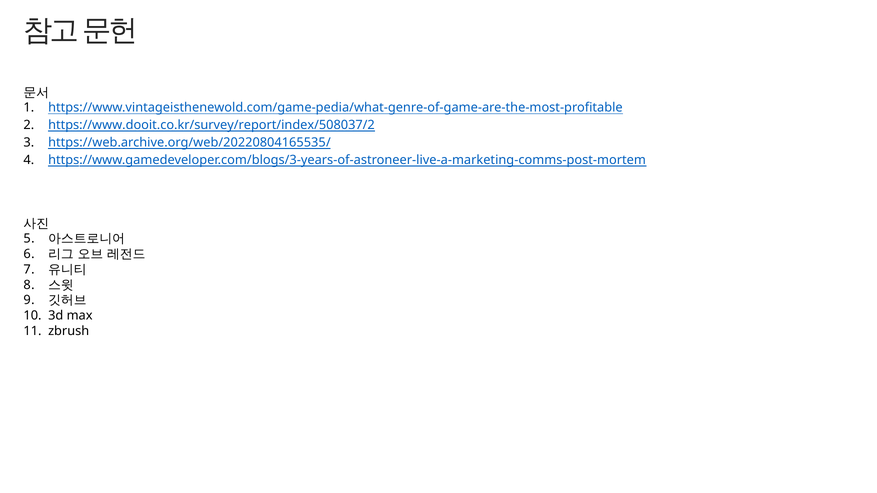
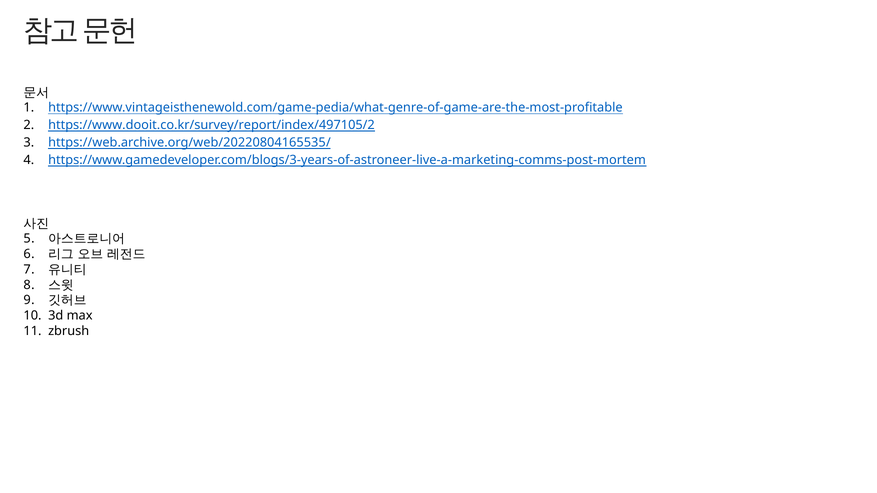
https://www.dooit.co.kr/survey/report/index/508037/2: https://www.dooit.co.kr/survey/report/index/508037/2 -> https://www.dooit.co.kr/survey/report/index/497105/2 (211, 125)
